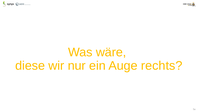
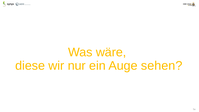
rechts: rechts -> sehen (162, 66)
